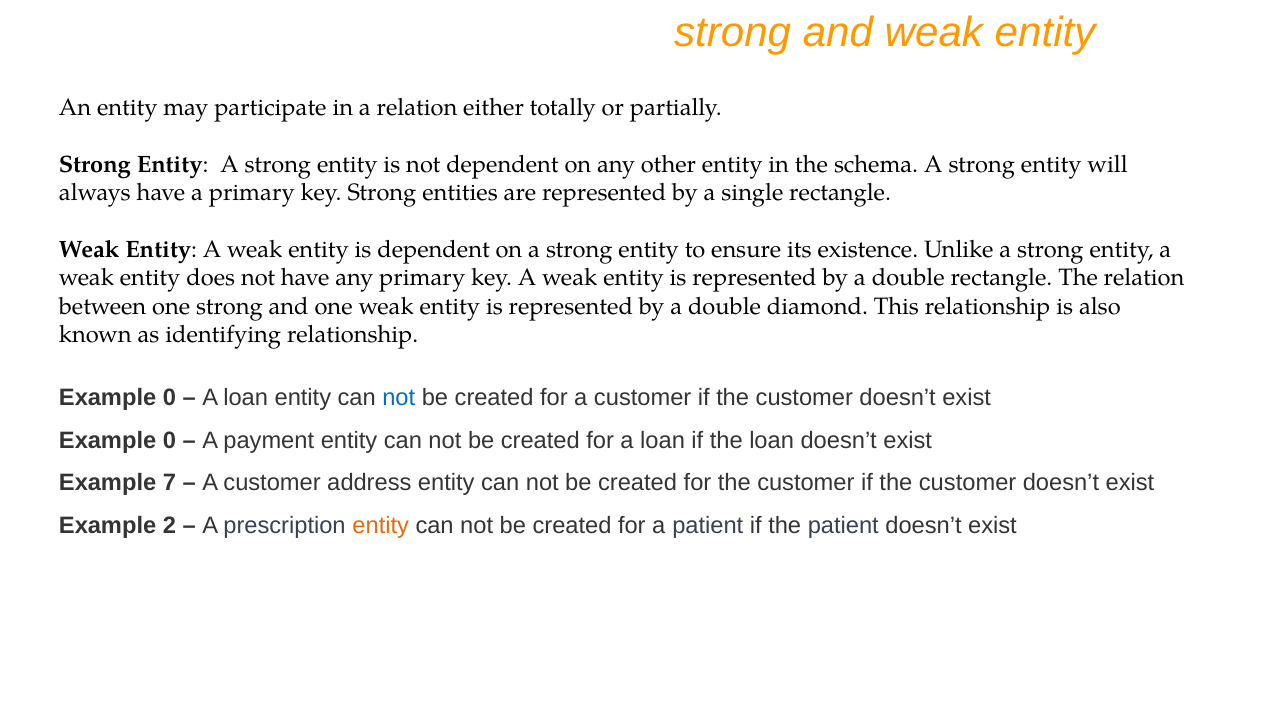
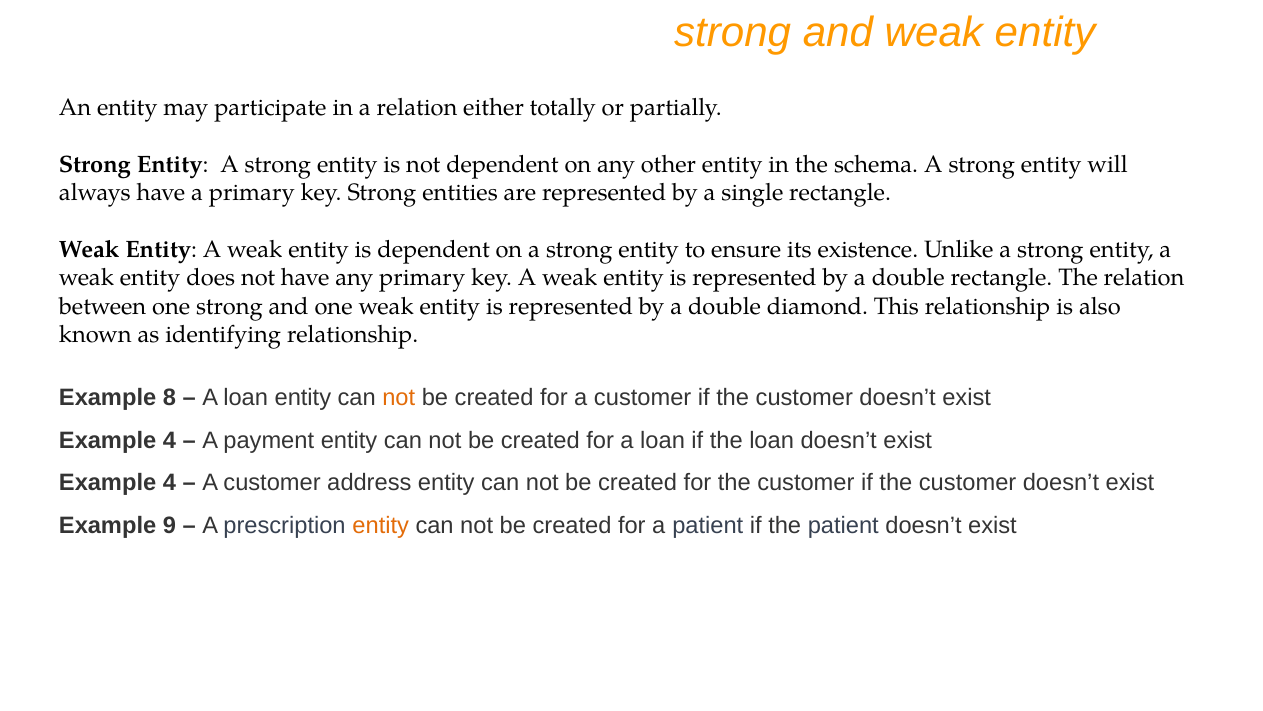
0: 0 -> 8 (169, 397)
not colour: blue -> orange (399, 397)
0: 0 -> 4 (169, 440)
7: 7 -> 4 (169, 483)
2: 2 -> 9 (169, 525)
